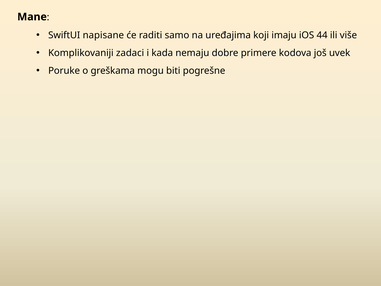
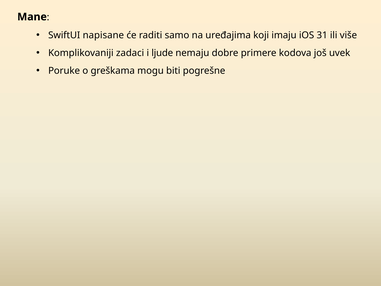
44: 44 -> 31 (322, 35)
kada: kada -> ljude (162, 53)
